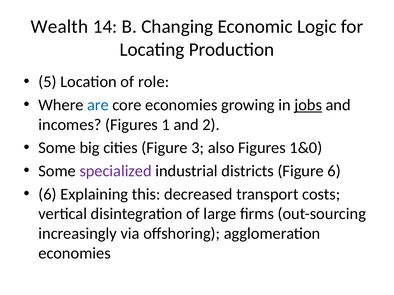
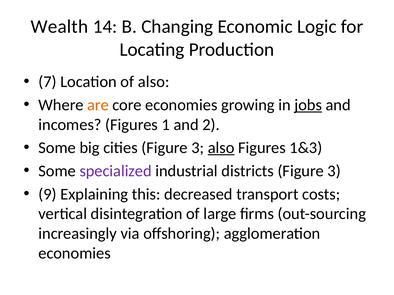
5: 5 -> 7 (48, 82)
of role: role -> also (154, 82)
are colour: blue -> orange (98, 105)
also underline: none -> present (221, 148)
1&0: 1&0 -> 1&3 (306, 148)
districts Figure 6: 6 -> 3 (334, 171)
6: 6 -> 9 (48, 194)
